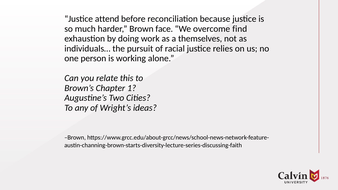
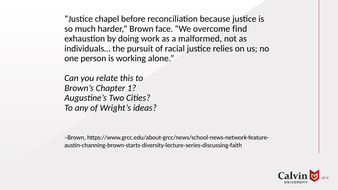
attend: attend -> chapel (107, 19)
themselves: themselves -> malformed (200, 39)
